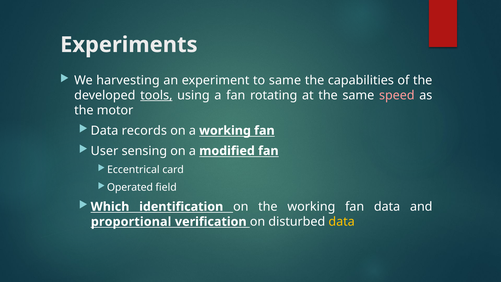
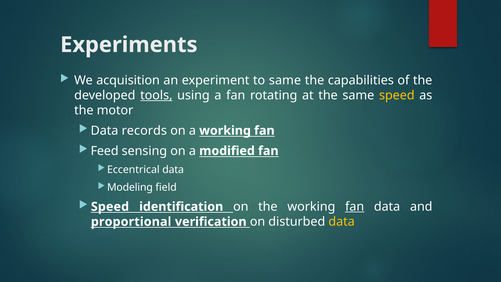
harvesting: harvesting -> acquisition (128, 80)
speed colour: pink -> yellow (397, 95)
User: User -> Feed (105, 151)
Eccentrical card: card -> data (173, 170)
Operated: Operated -> Modeling (130, 187)
Which: Which -> Speed (110, 207)
fan underline: none -> present (355, 207)
